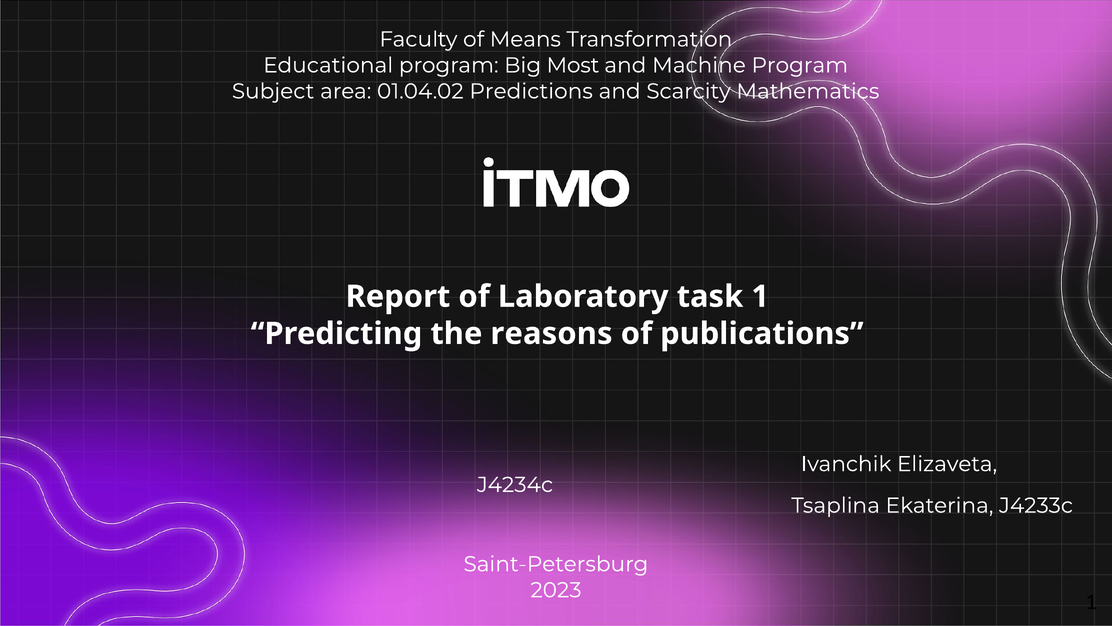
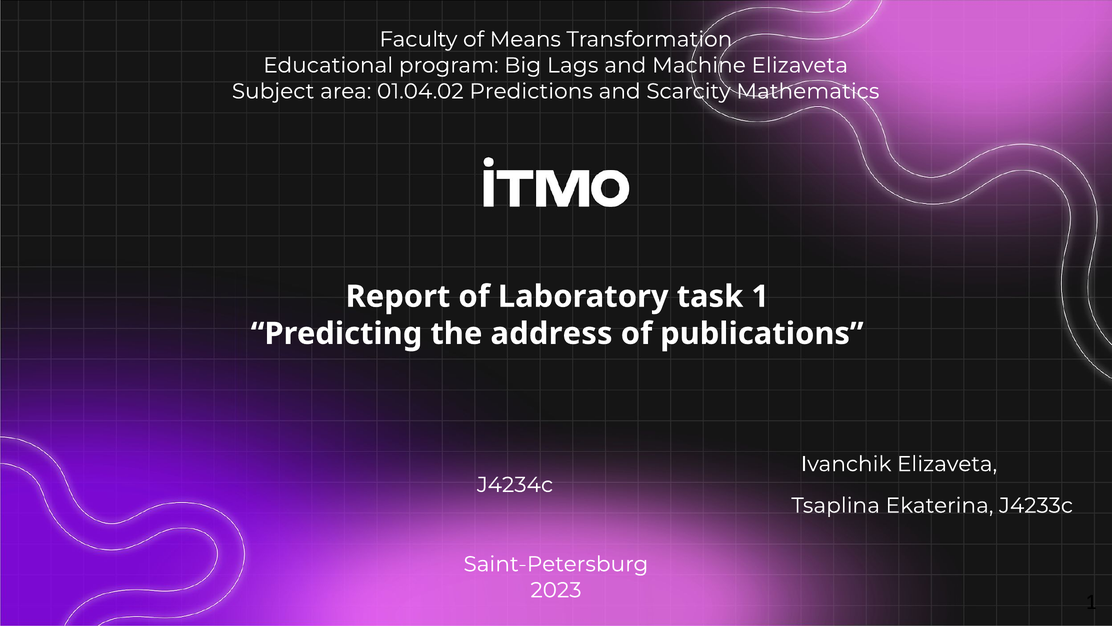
Most: Most -> Lags (573, 65)
Machine Program: Program -> Elizaveta (800, 65)
reasons: reasons -> address (551, 333)
